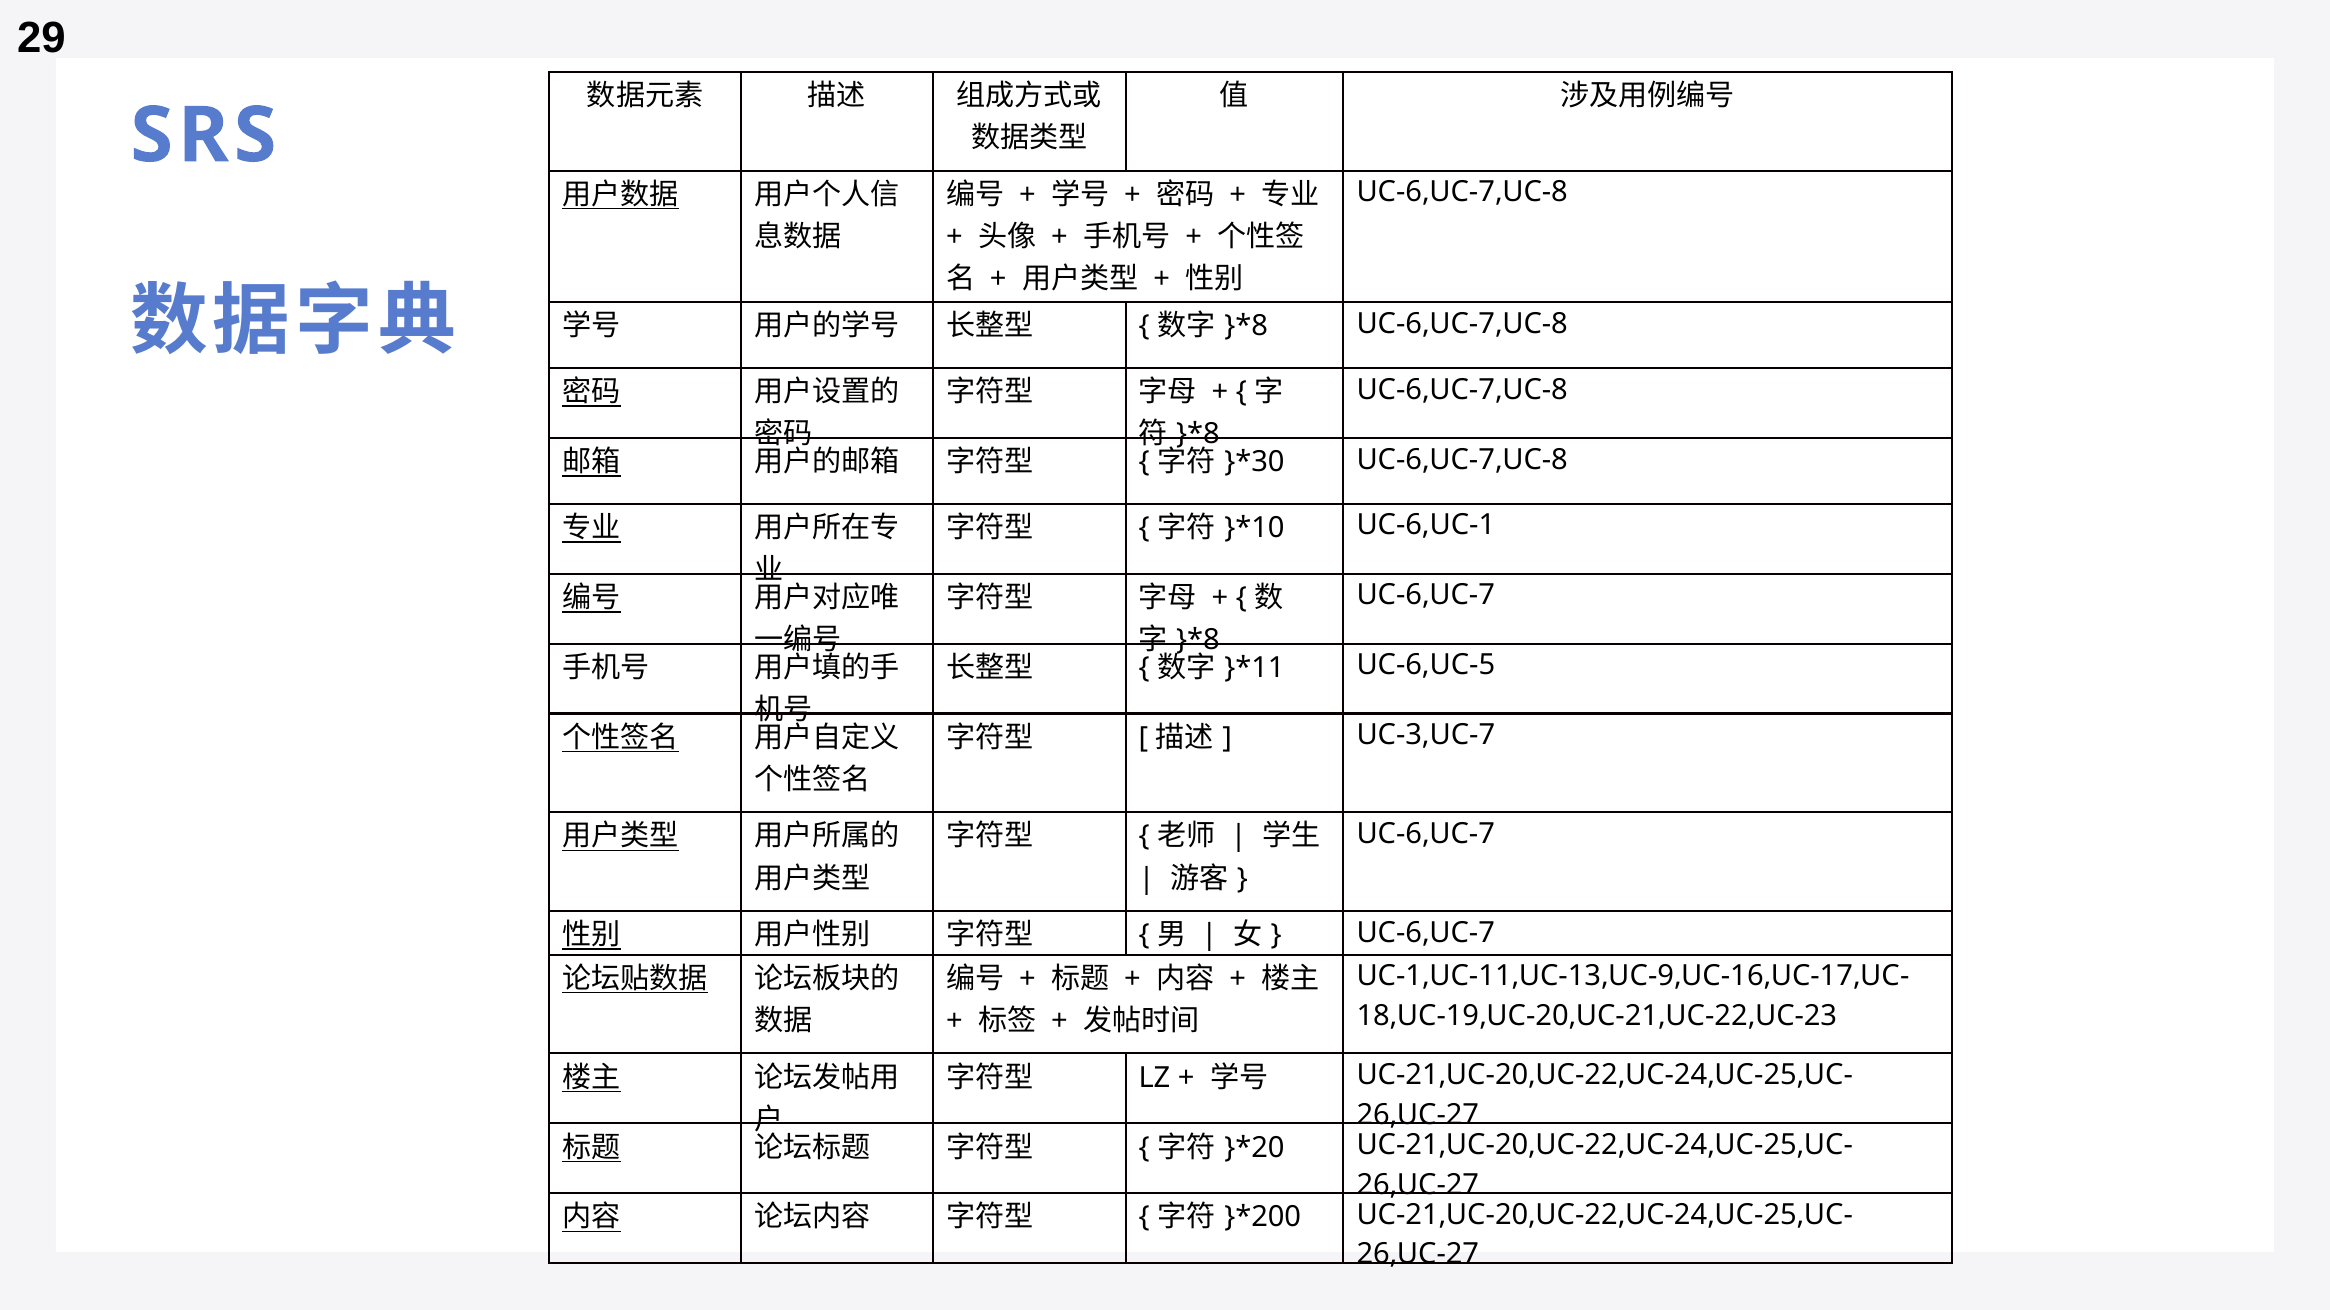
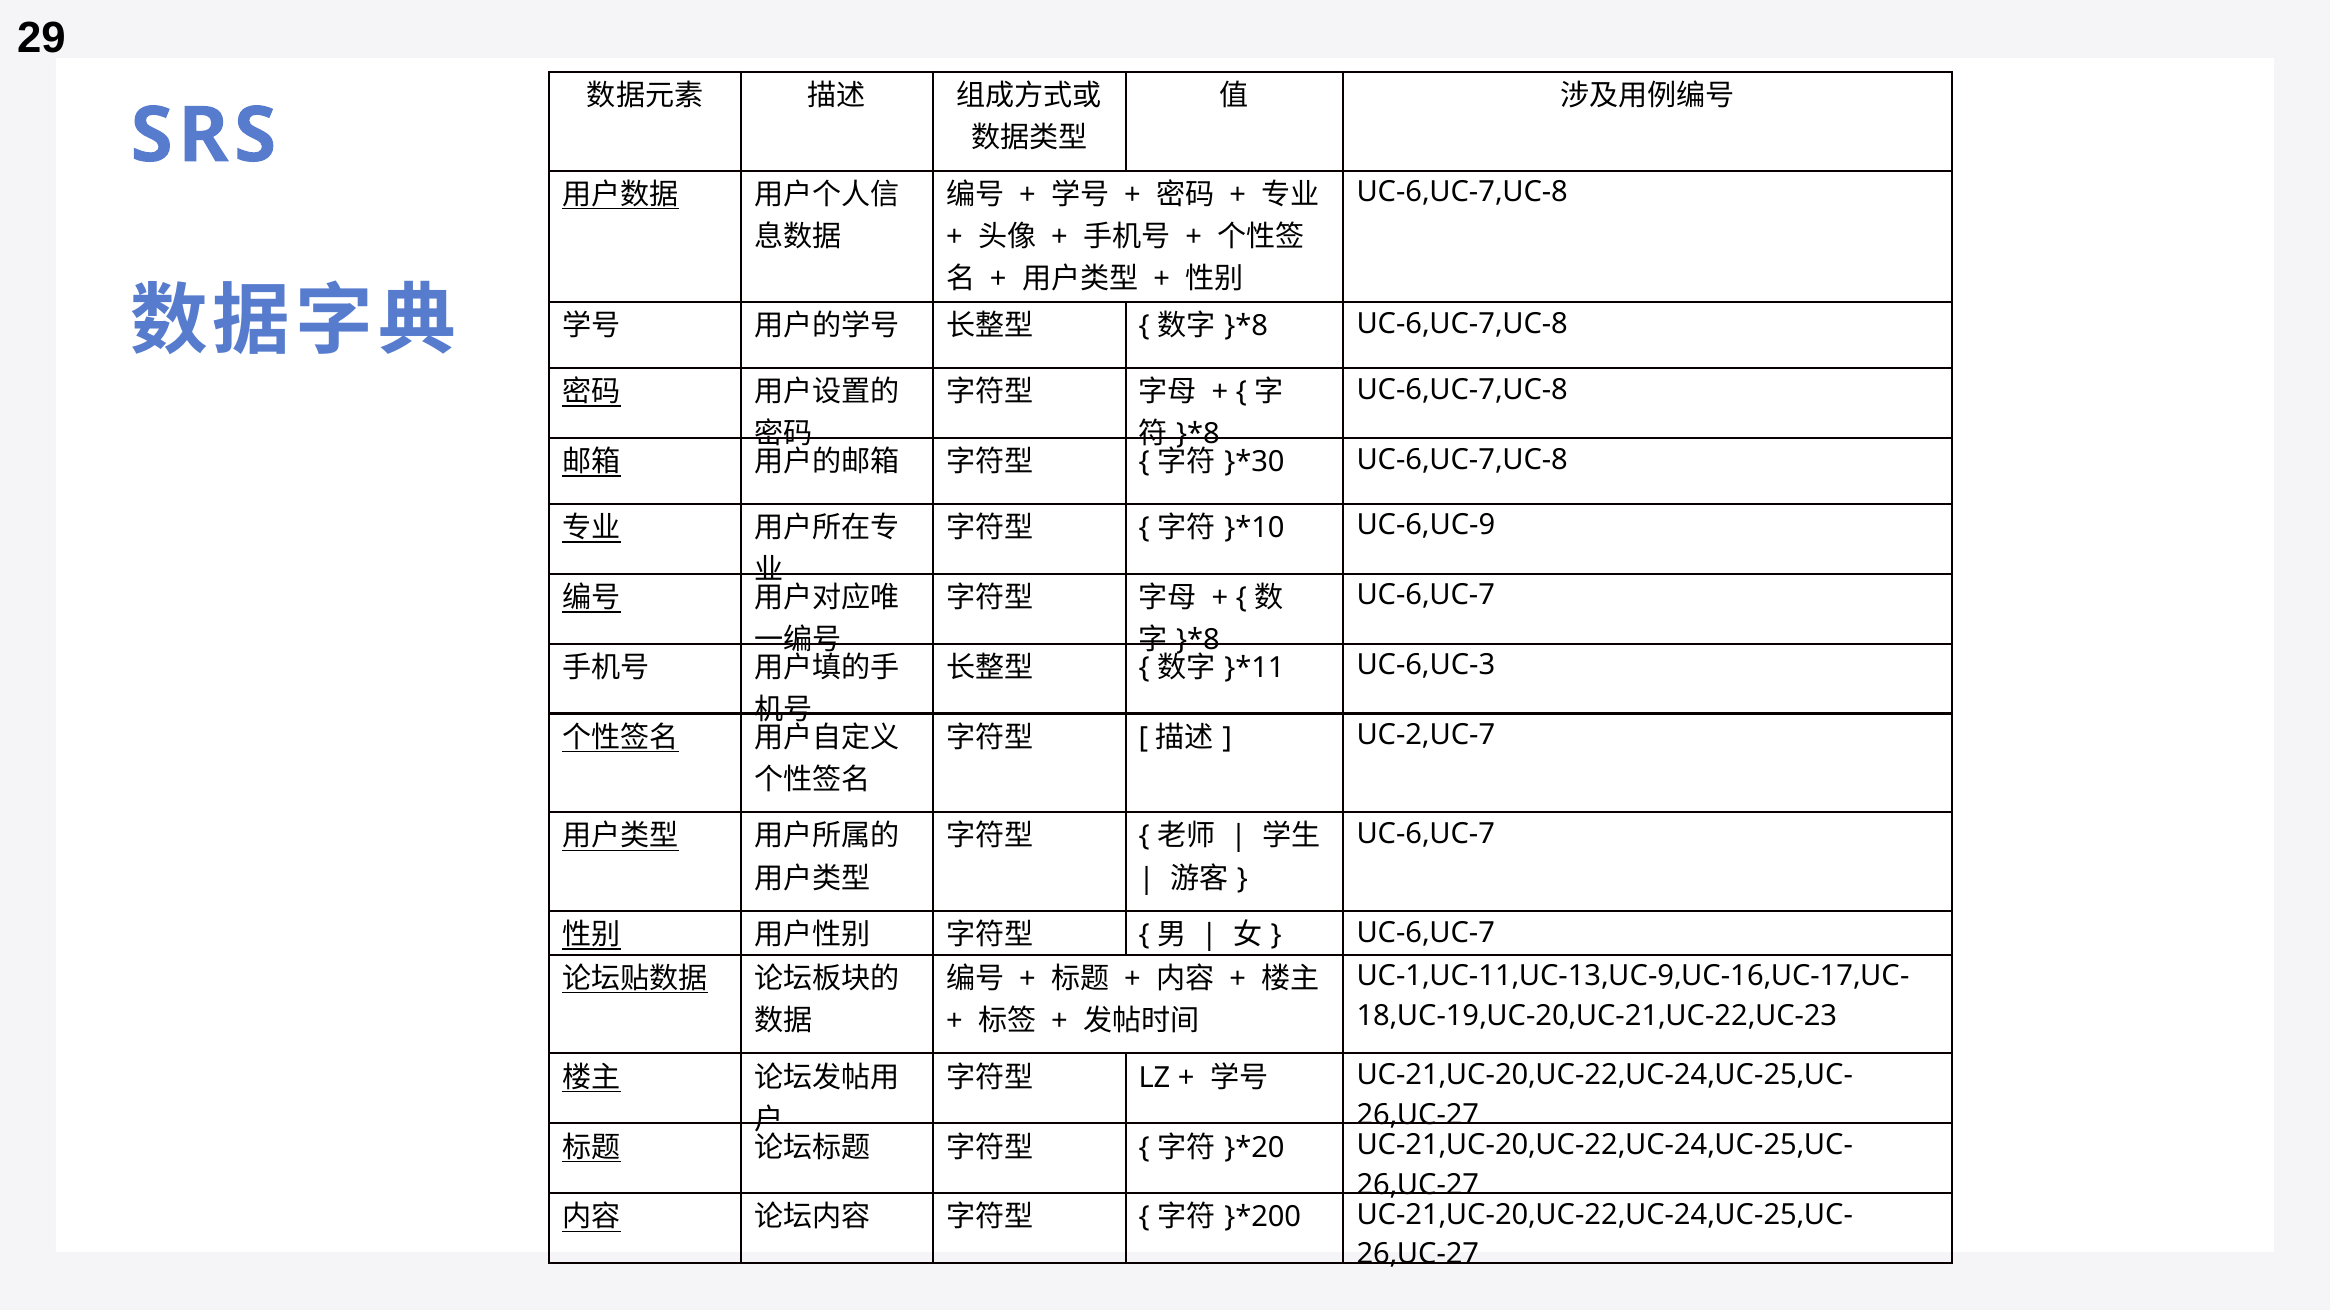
UC-6,UC-1: UC-6,UC-1 -> UC-6,UC-9 (1426, 526)
UC-6,UC-5: UC-6,UC-5 -> UC-6,UC-3 (1426, 665)
UC-3,UC-7: UC-3,UC-7 -> UC-2,UC-7 (1426, 735)
